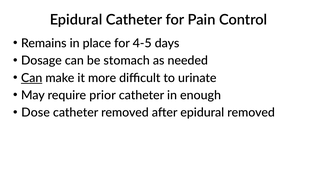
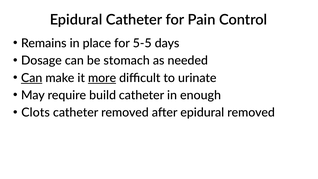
4-5: 4-5 -> 5-5 (142, 43)
more underline: none -> present (102, 78)
prior: prior -> build (103, 95)
Dose: Dose -> Clots (36, 113)
